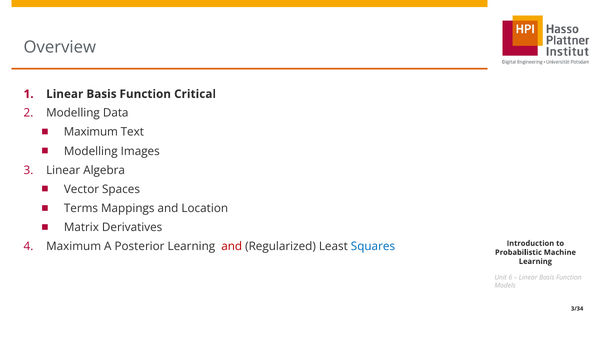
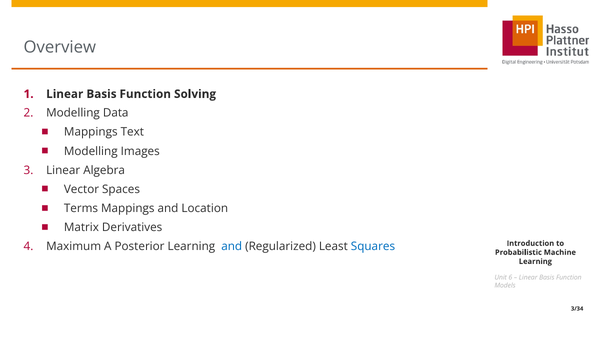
Critical: Critical -> Solving (195, 94)
Maximum: Maximum -> Mappings (91, 132)
and colour: red -> blue (232, 246)
